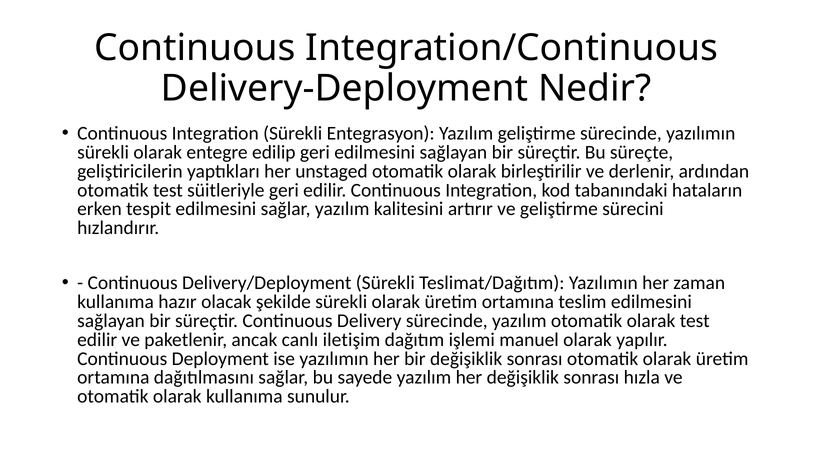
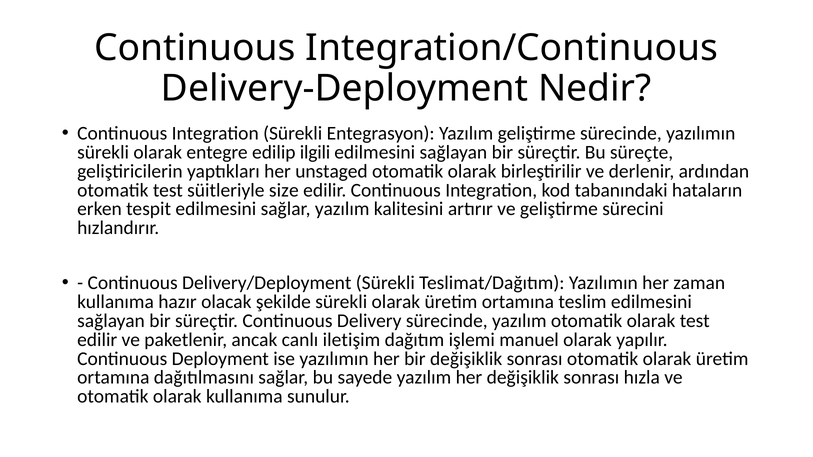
edilip geri: geri -> ilgili (315, 152)
süitleriyle geri: geri -> size (284, 190)
